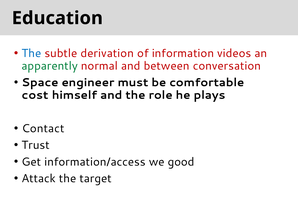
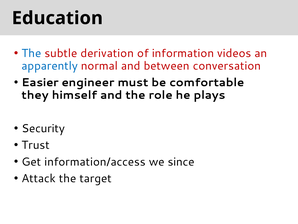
apparently colour: green -> blue (50, 66)
Space: Space -> Easier (40, 82)
cost: cost -> they (35, 95)
Contact: Contact -> Security (43, 128)
good: good -> since (181, 161)
